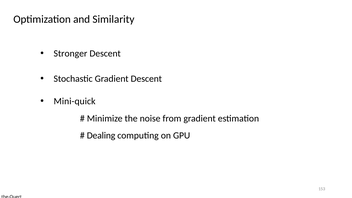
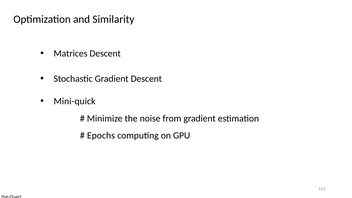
Stronger: Stronger -> Matrices (70, 53)
Dealing: Dealing -> Epochs (101, 136)
